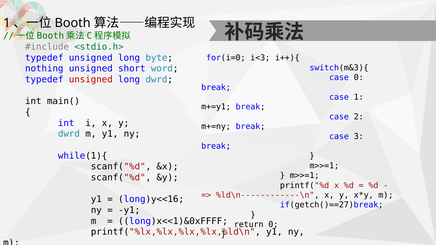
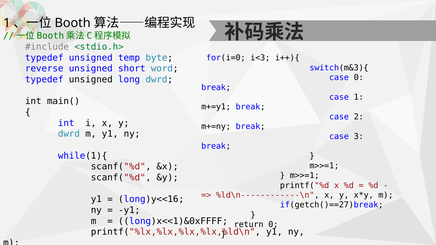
long: long -> temp (129, 58)
nothing: nothing -> reverse (44, 69)
unsigned colour: red -> black (91, 80)
